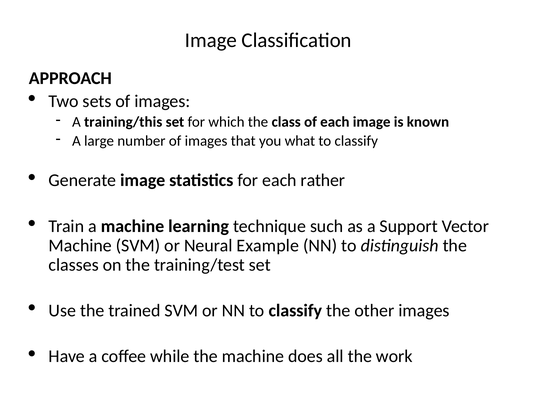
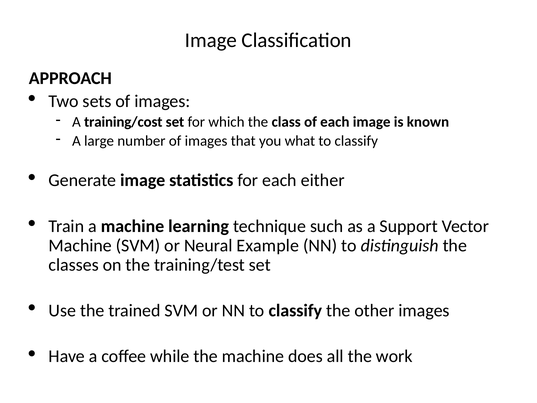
training/this: training/this -> training/cost (123, 122)
rather: rather -> either (323, 180)
